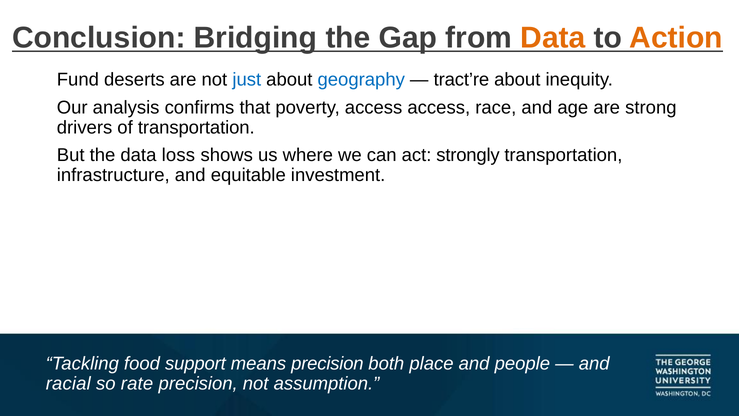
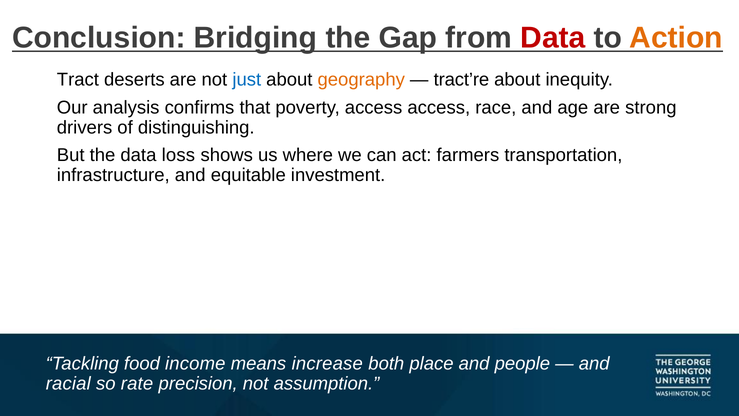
Data colour: orange -> red (553, 38)
Fund: Fund -> Tract (78, 80)
geography colour: blue -> orange (361, 80)
of transportation: transportation -> distinguishing (196, 127)
strongly: strongly -> farmers (468, 155)
support: support -> income (195, 364)
means precision: precision -> increase (327, 364)
